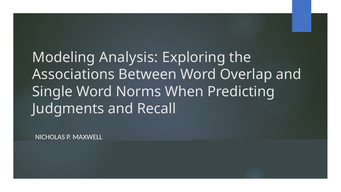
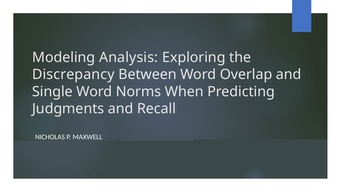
Associations: Associations -> Discrepancy (73, 74)
